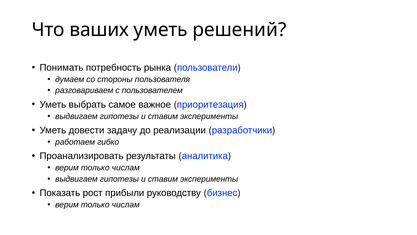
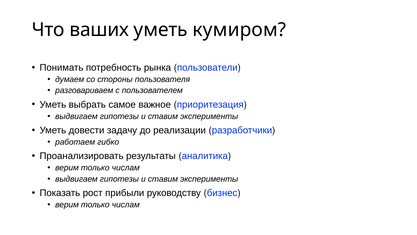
решений: решений -> кумиром (239, 30)
